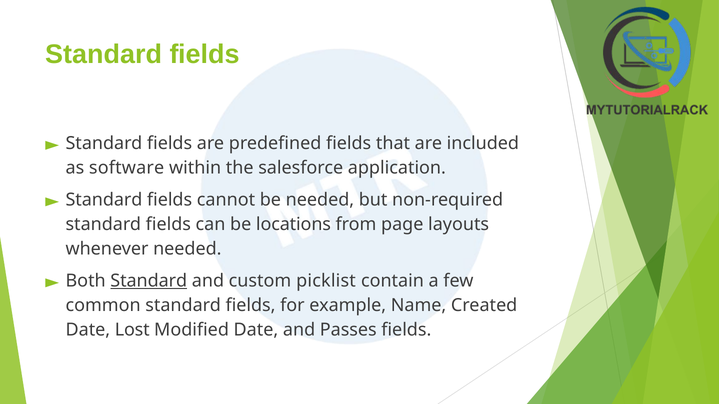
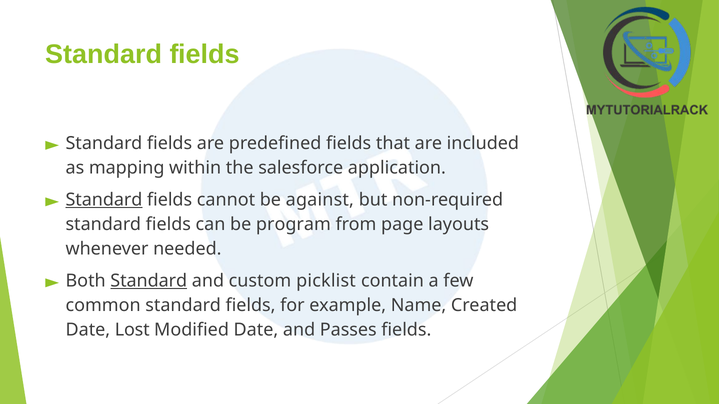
software: software -> mapping (127, 168)
Standard underline: none -> present (104, 200)
be needed: needed -> against (320, 200)
locations: locations -> program (293, 225)
